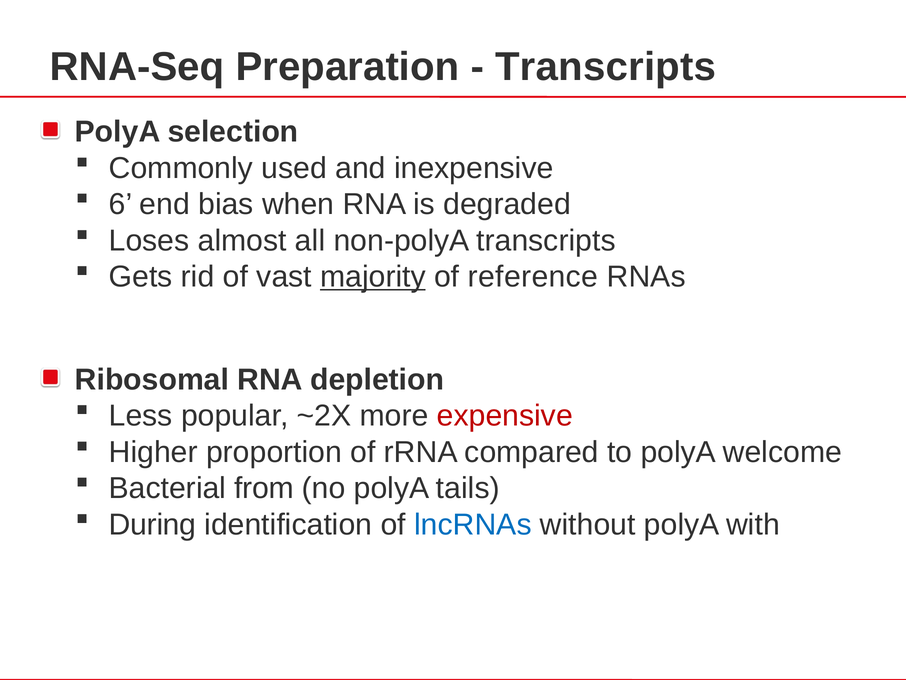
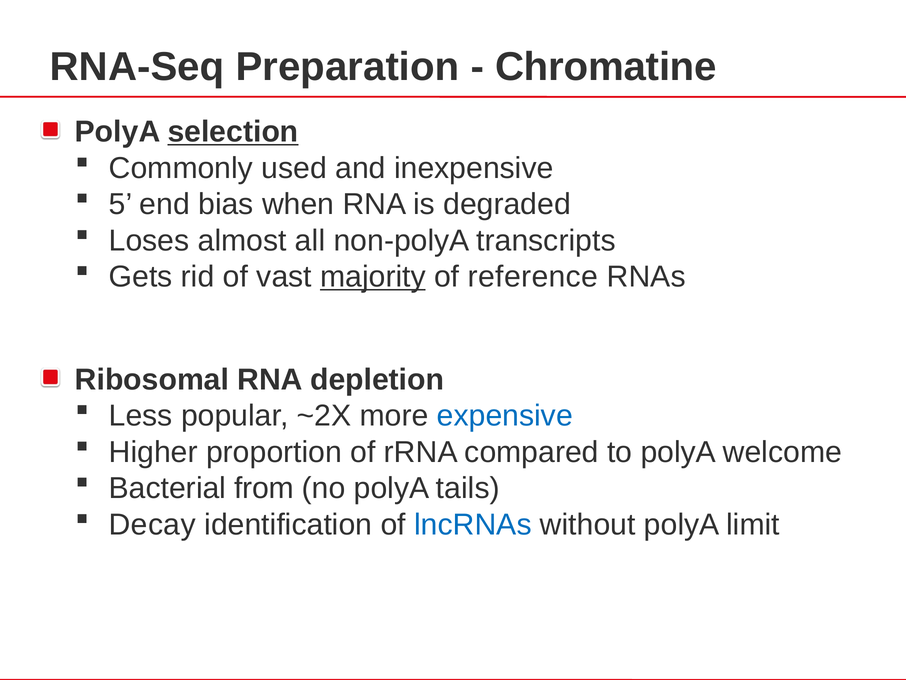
Transcripts: Transcripts -> Chromatine (606, 67)
selection underline: none -> present (233, 132)
6: 6 -> 5 (121, 204)
expensive colour: red -> blue (505, 416)
During: During -> Decay (152, 524)
with: with -> limit (753, 524)
